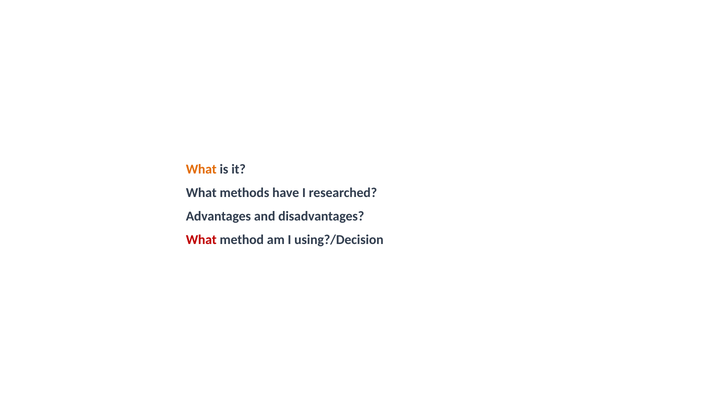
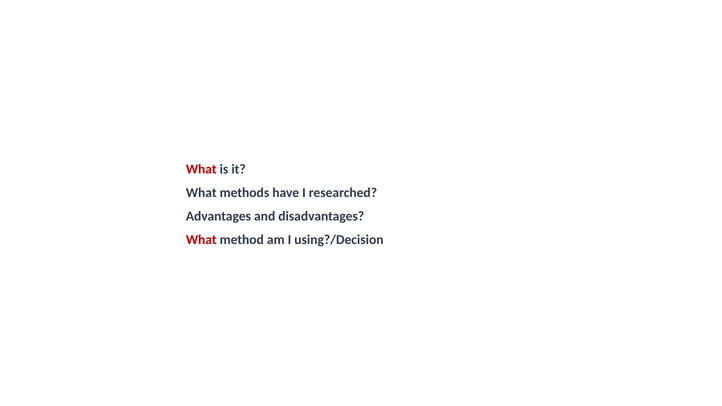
What colour: orange -> red (201, 169)
